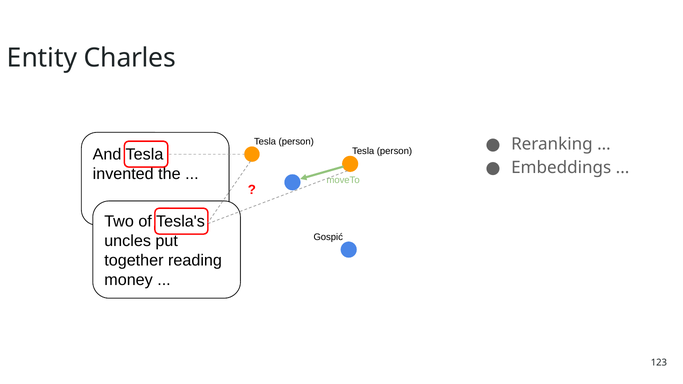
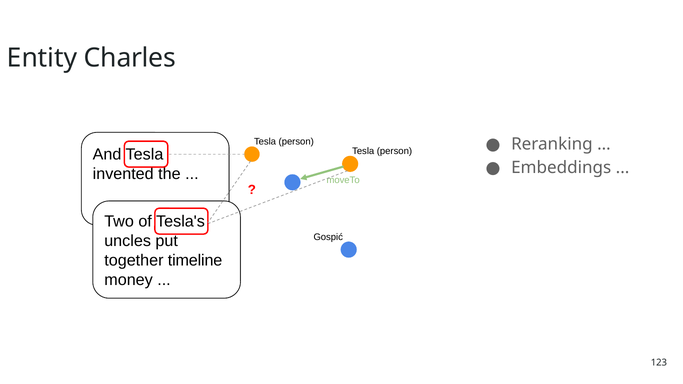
reading: reading -> timeline (195, 261)
